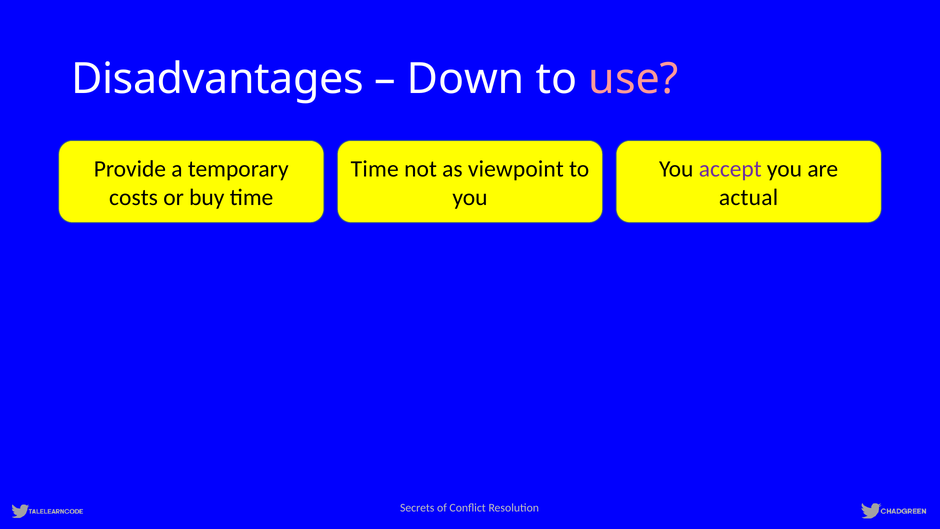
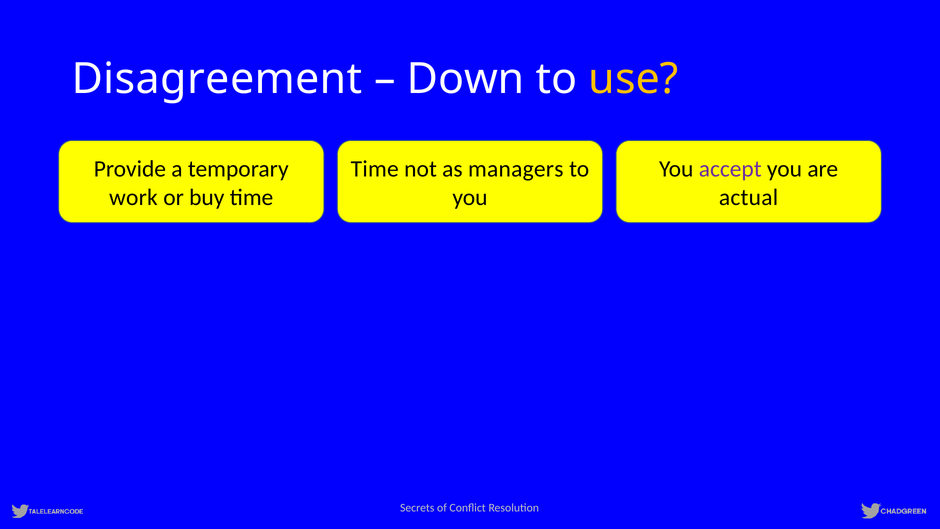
Disadvantages: Disadvantages -> Disagreement (217, 79)
use colour: pink -> yellow (634, 79)
viewpoint: viewpoint -> managers (516, 169)
costs: costs -> work (133, 197)
